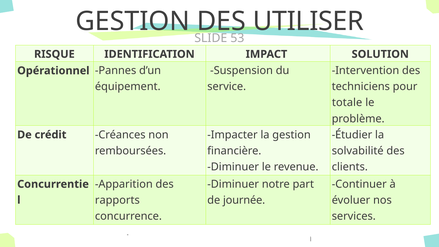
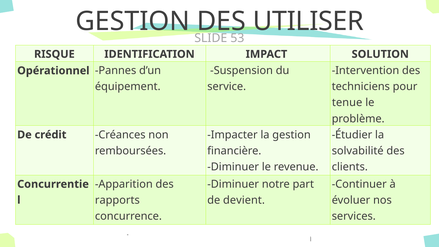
totale: totale -> tenue (347, 103)
journée: journée -> devient (244, 200)
